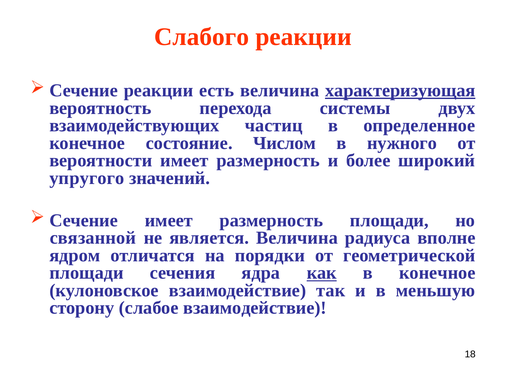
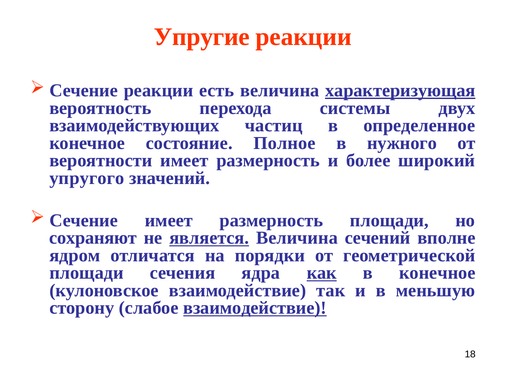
Слабого: Слабого -> Упругие (202, 37)
Числом: Числом -> Полное (284, 143)
связанной: связанной -> сохраняют (93, 238)
является underline: none -> present (209, 238)
радиуса: радиуса -> сечений (378, 238)
взаимодействие underline: none -> present (255, 308)
